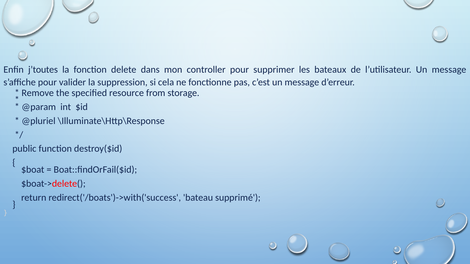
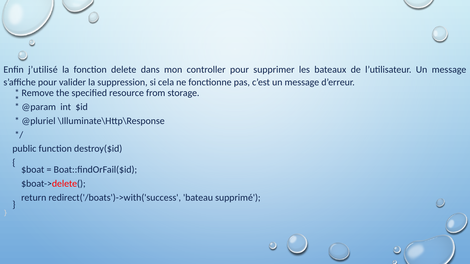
j’toutes: j’toutes -> j’utilisé (43, 70)
